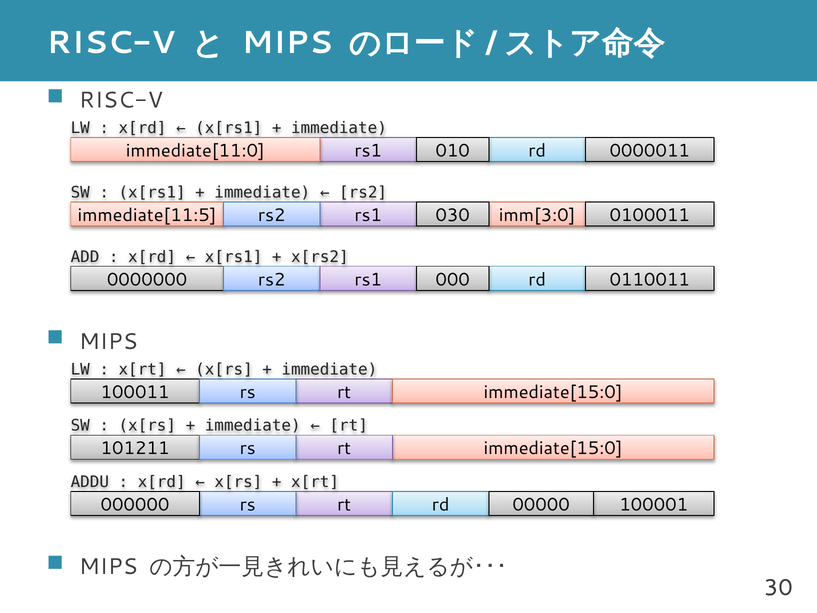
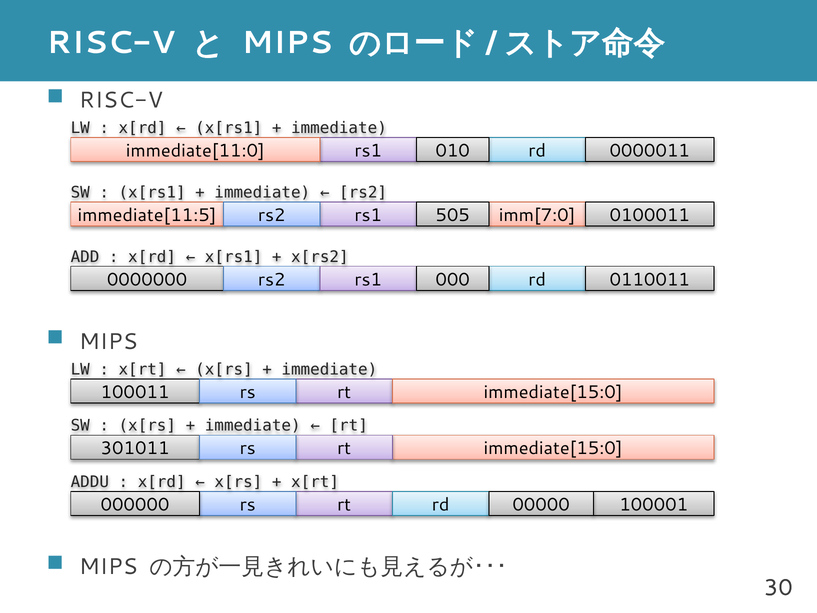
030: 030 -> 505 (453, 215)
imm[3:0: imm[3:0 -> imm[7:0 (537, 215)
101211: 101211 -> 301011 (135, 448)
